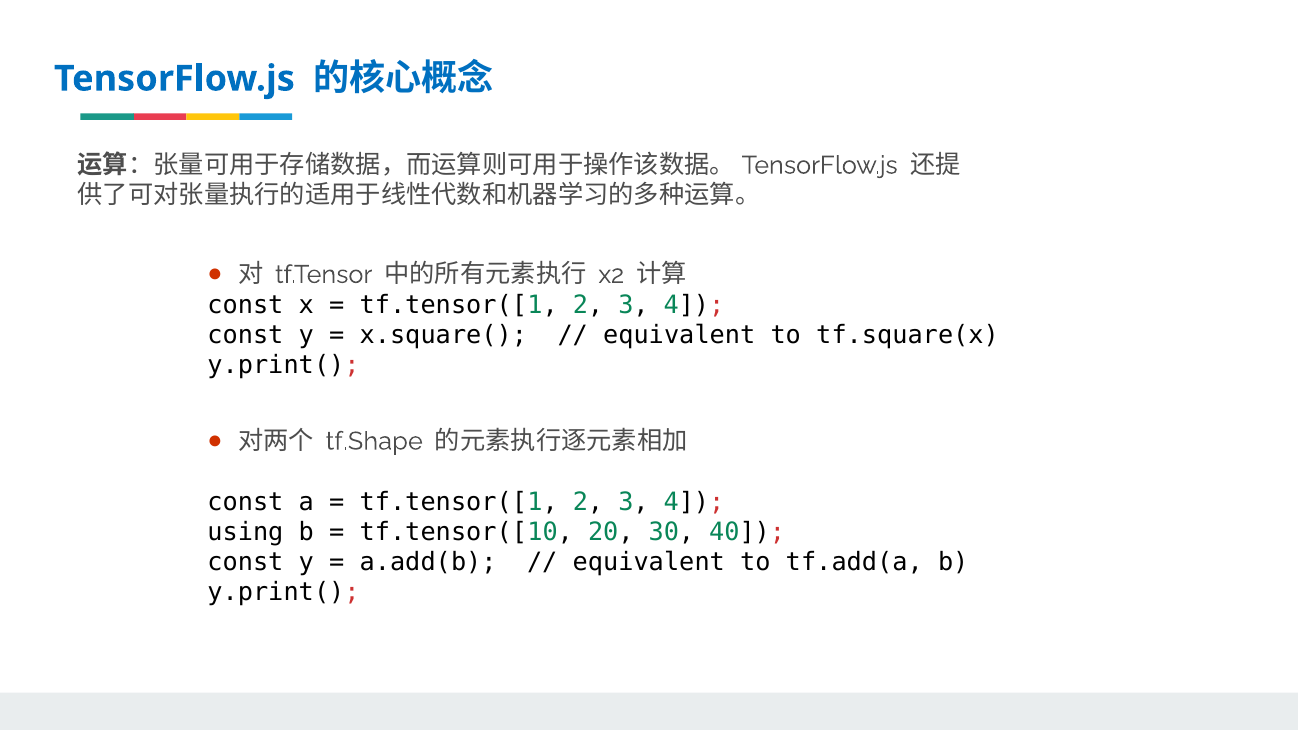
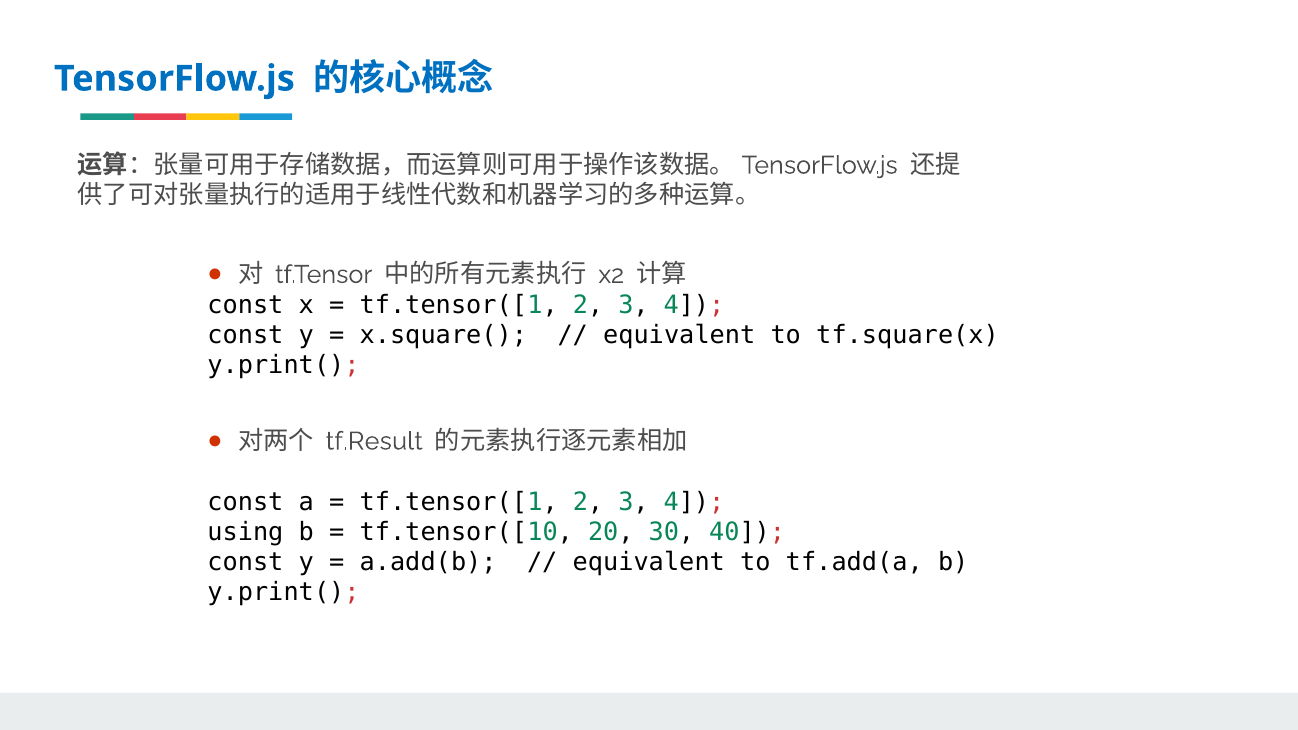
tf.Shape: tf.Shape -> tf.Result (374, 441)
